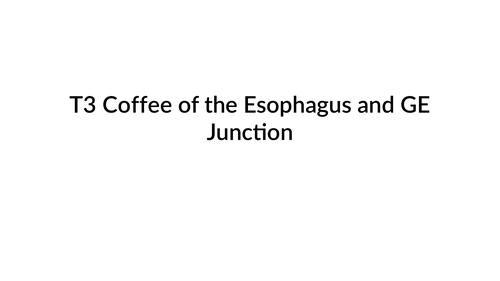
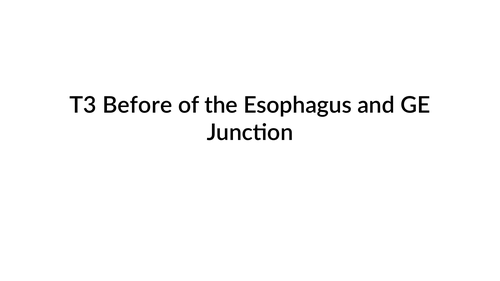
Coffee: Coffee -> Before (137, 105)
